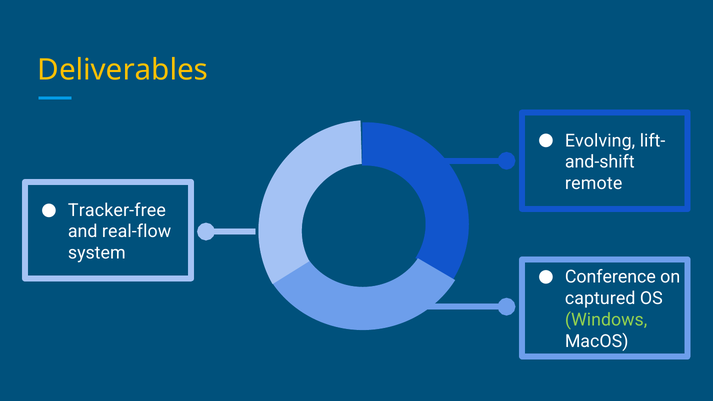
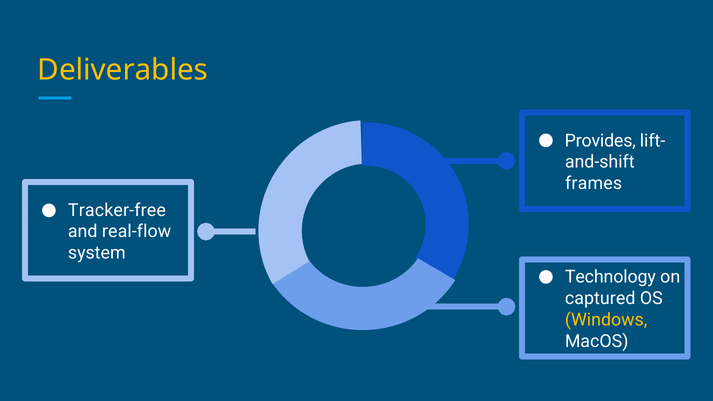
Evolving: Evolving -> Provides (600, 141)
remote: remote -> frames (594, 183)
Conference: Conference -> Technology (610, 277)
Windows colour: light green -> yellow (606, 320)
